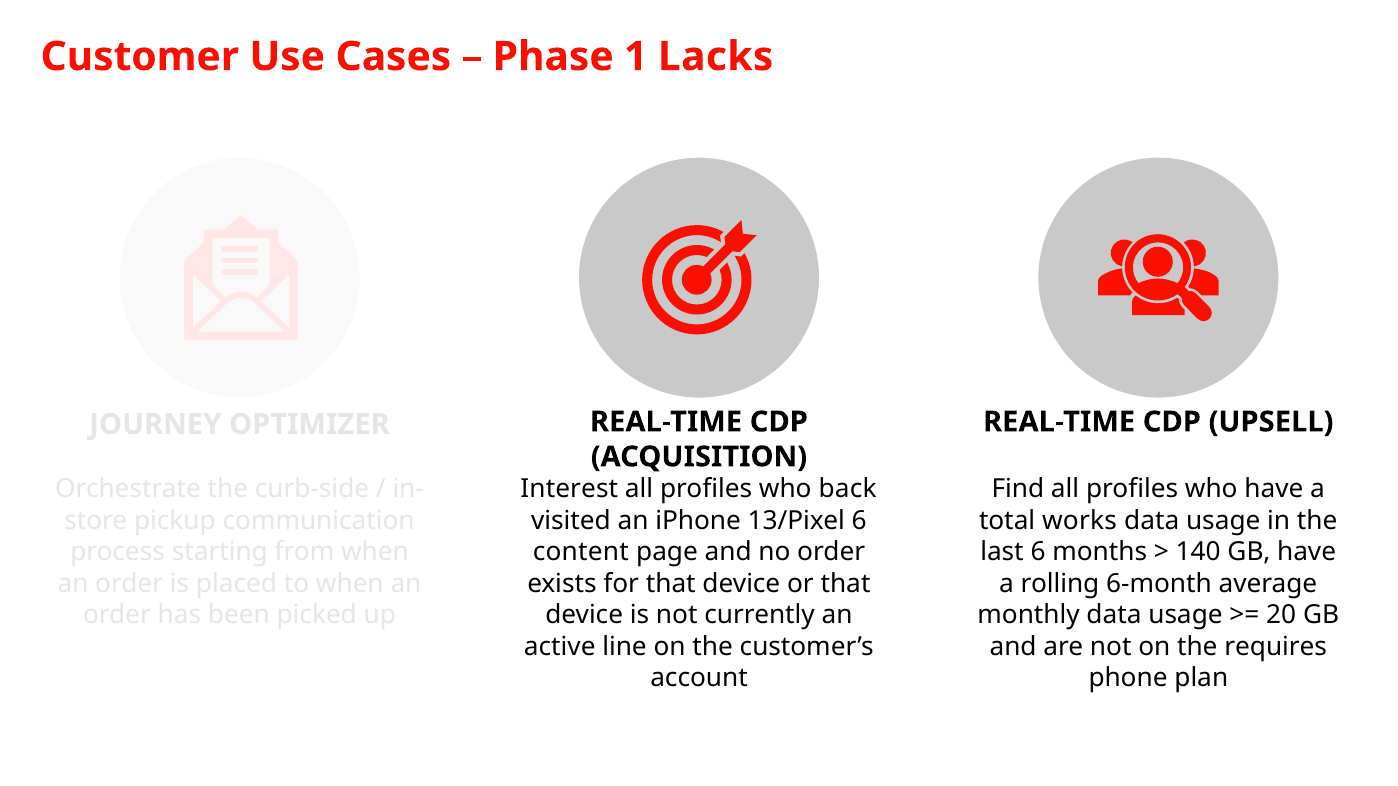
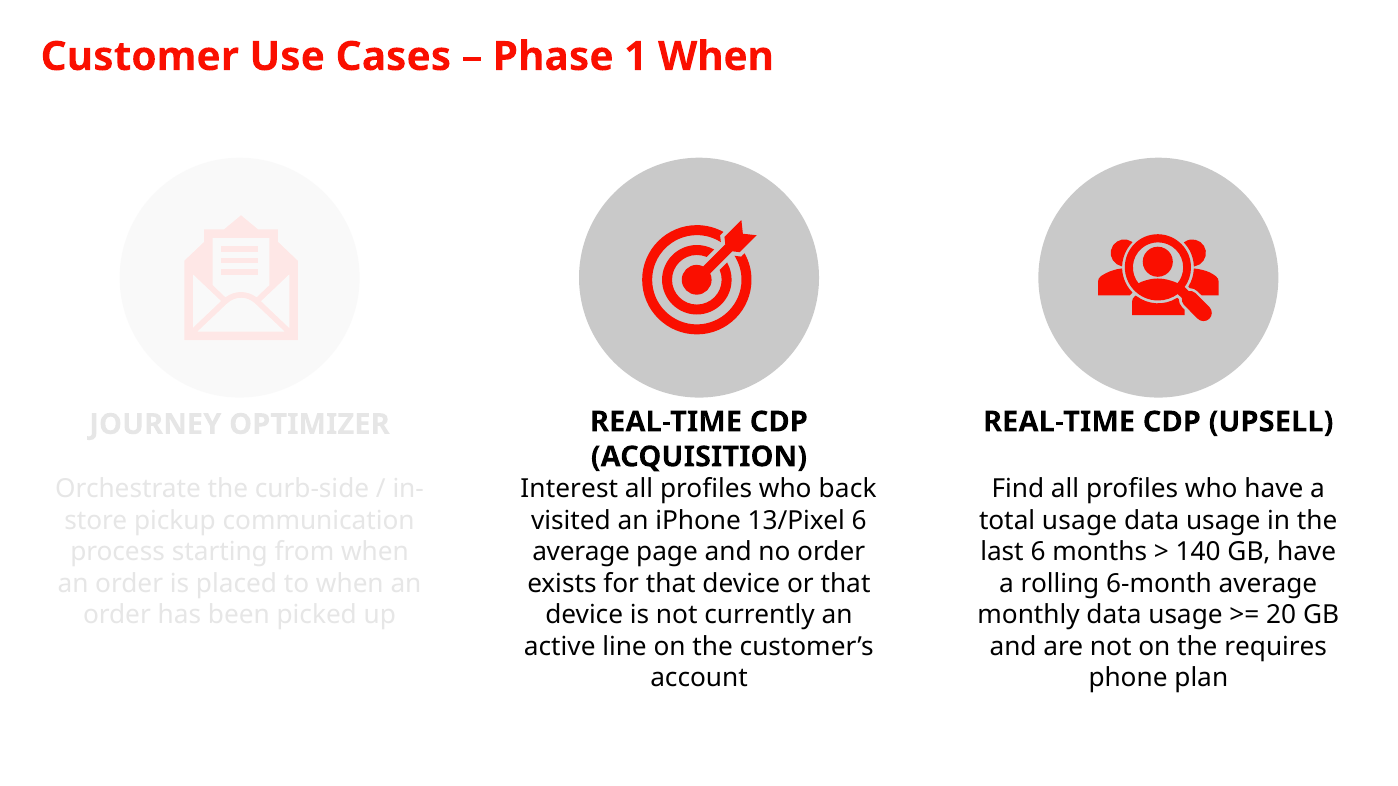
1 Lacks: Lacks -> When (716, 57)
total works: works -> usage (1080, 521)
content: content -> average (581, 553)
